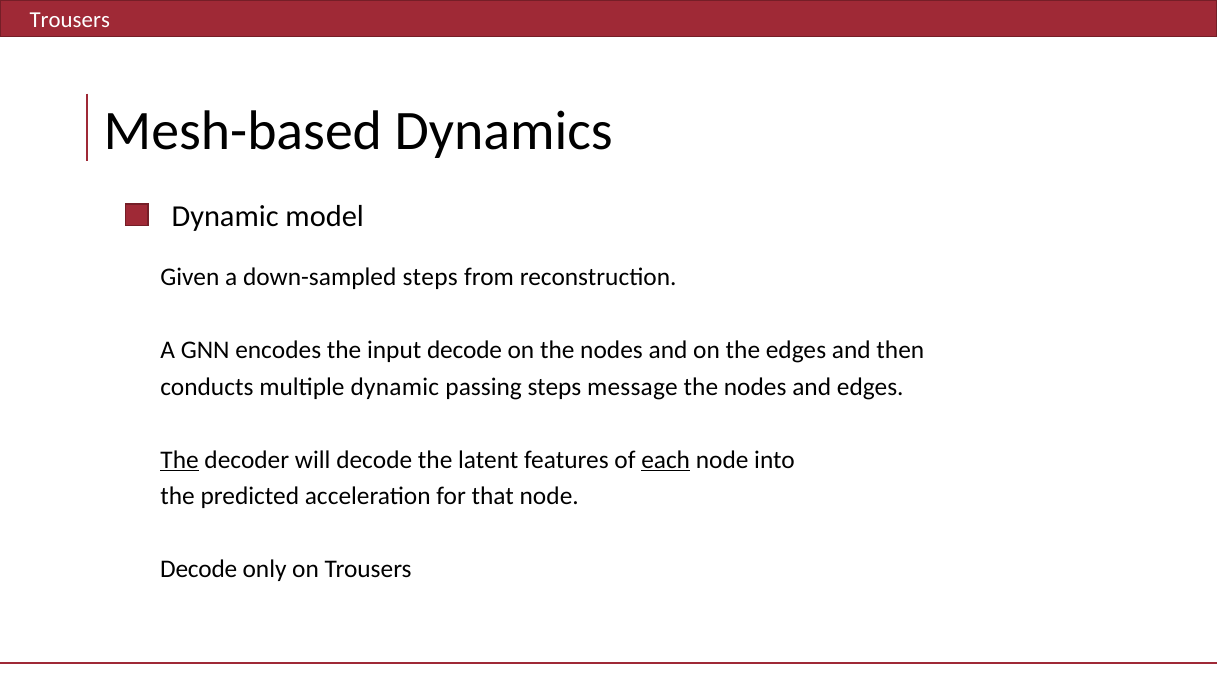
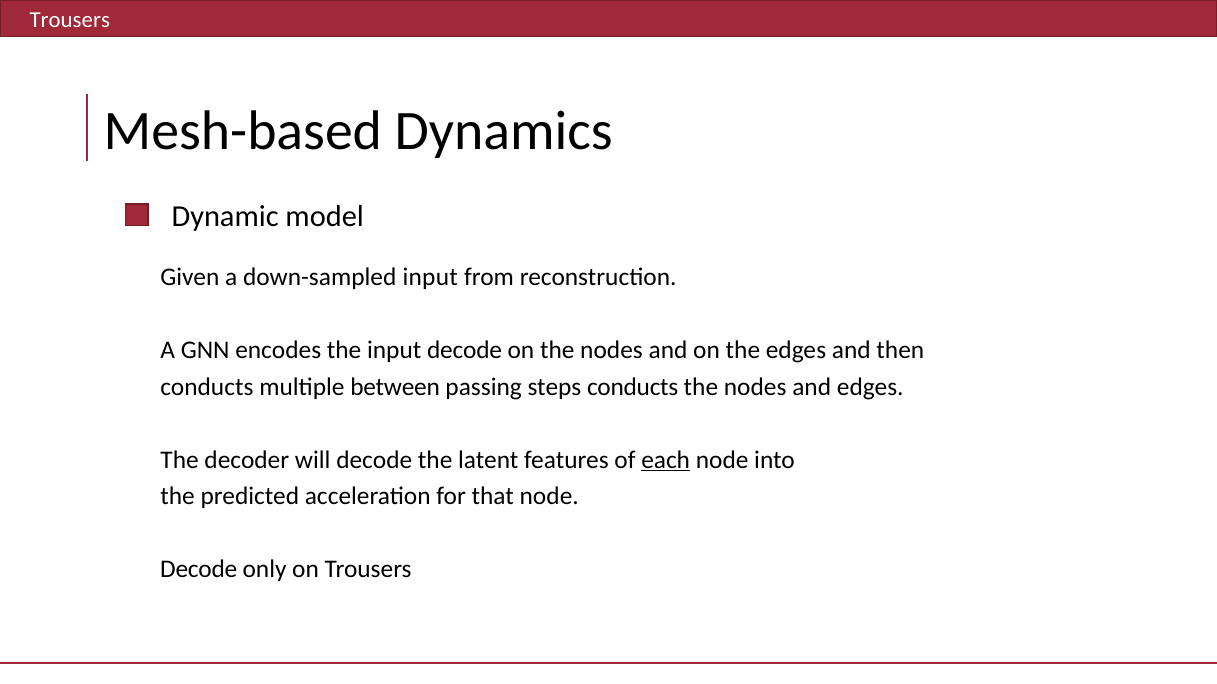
down-sampled steps: steps -> input (430, 278)
multiple dynamic: dynamic -> between (395, 387)
steps message: message -> conducts (633, 387)
The underline: present -> none (180, 460)
